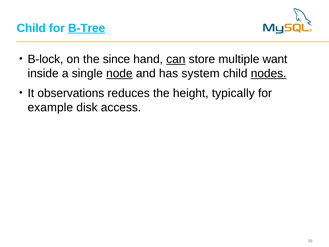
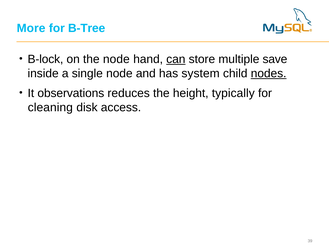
Child: Child -> More (31, 28)
B-Tree underline: present -> none (87, 28)
the since: since -> node (116, 59)
want: want -> save (275, 59)
node underline: present -> none (119, 73)
example: example -> cleaning (50, 107)
